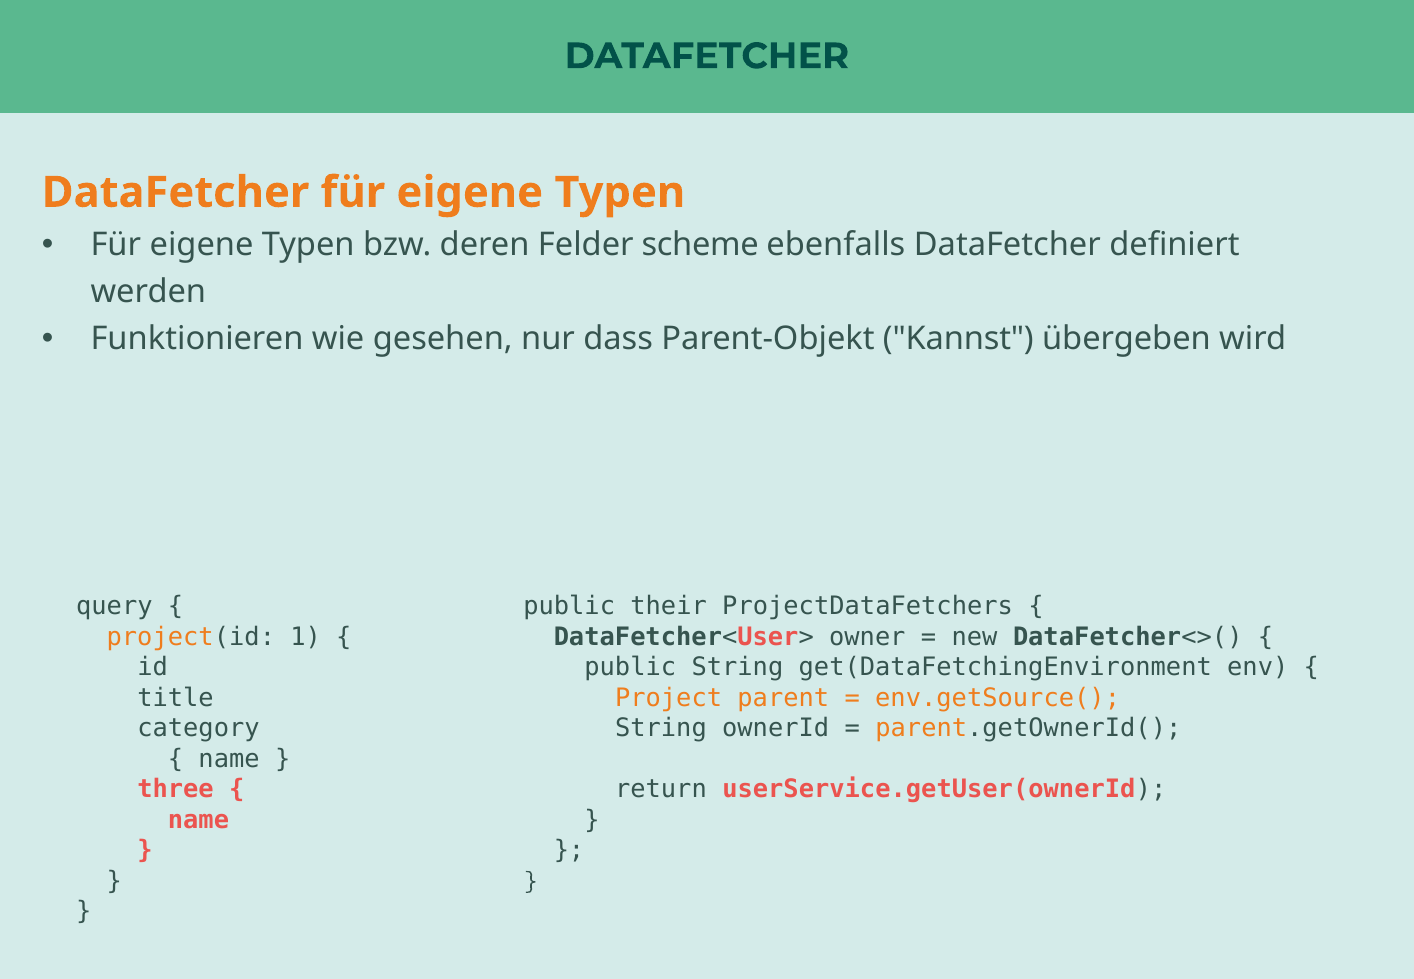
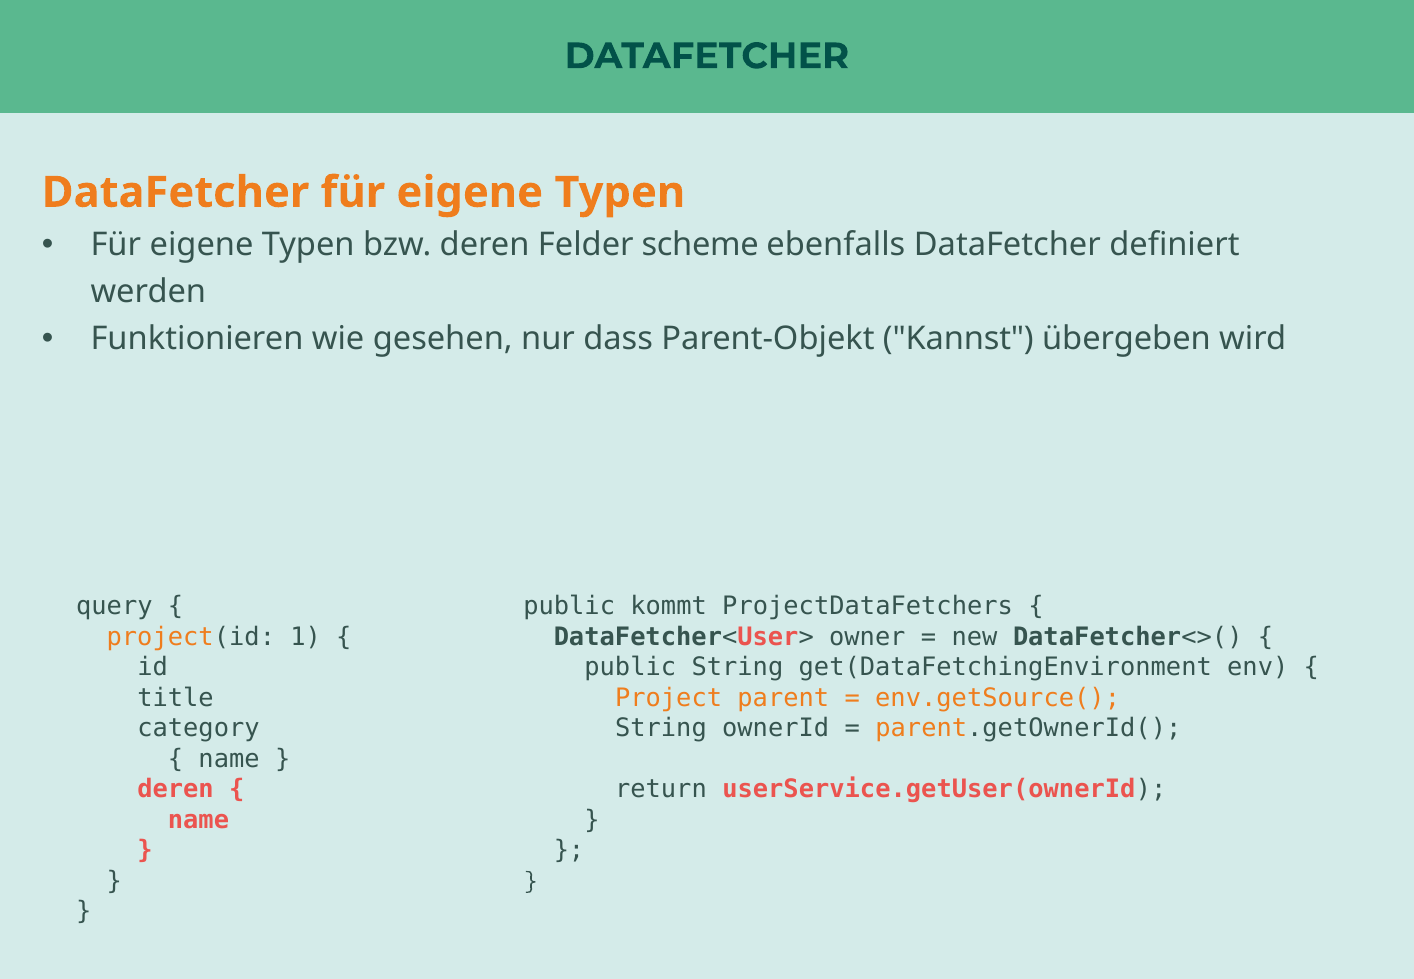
their: their -> kommt (669, 606)
three: three -> deren (176, 789)
